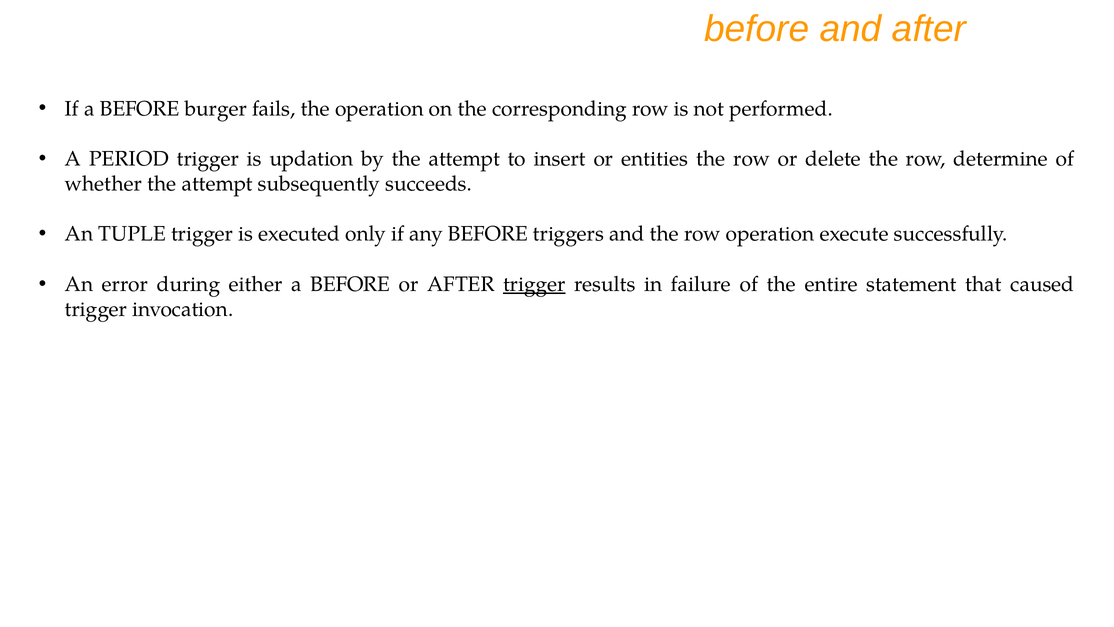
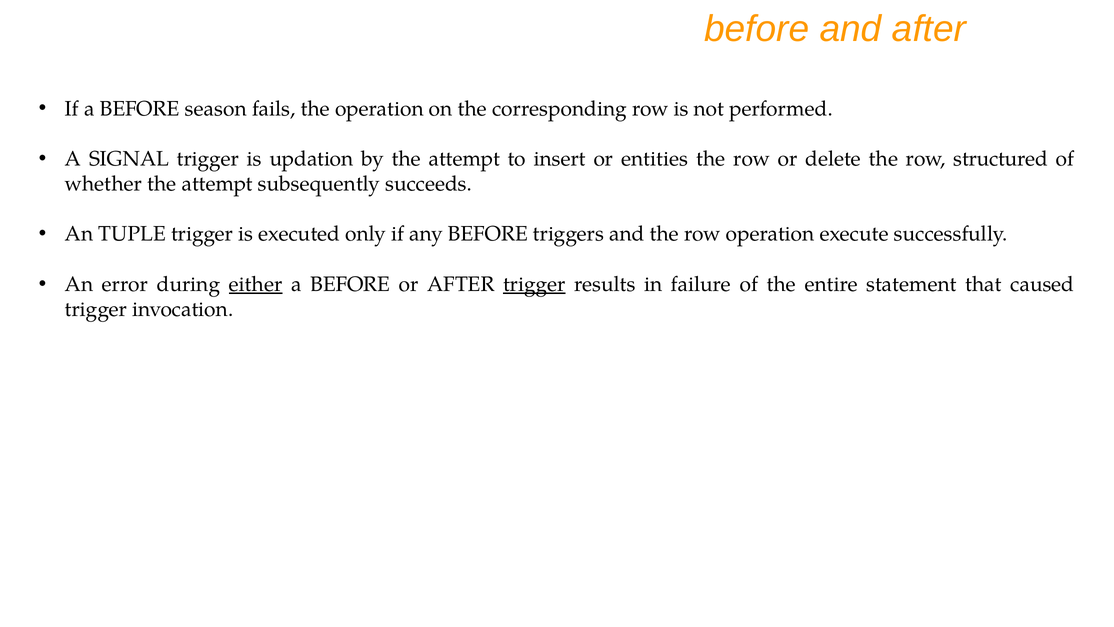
burger: burger -> season (216, 109)
PERIOD: PERIOD -> SIGNAL (129, 159)
determine: determine -> structured (1001, 159)
either underline: none -> present (256, 284)
